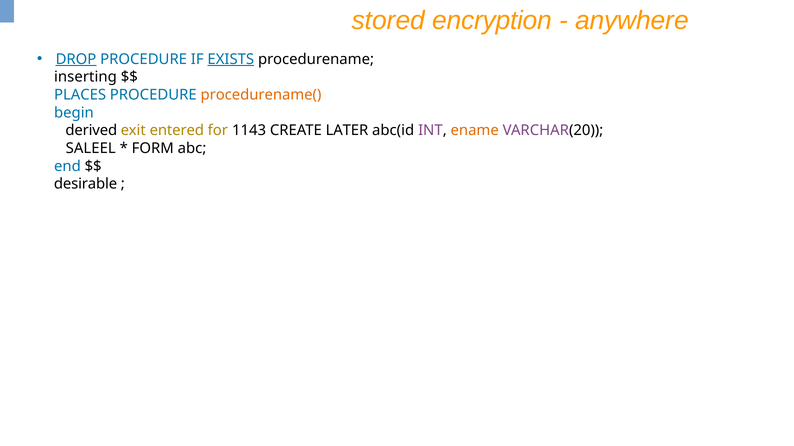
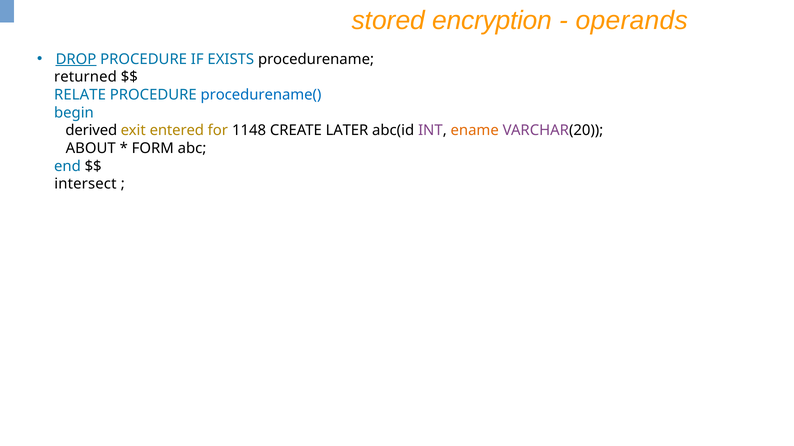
anywhere: anywhere -> operands (632, 21)
EXISTS underline: present -> none (231, 59)
inserting: inserting -> returned (85, 77)
PLACES: PLACES -> RELATE (80, 95)
procedurename( colour: orange -> blue (261, 95)
1143: 1143 -> 1148 (249, 131)
SALEEL: SALEEL -> ABOUT (91, 149)
desirable: desirable -> intersect (85, 184)
